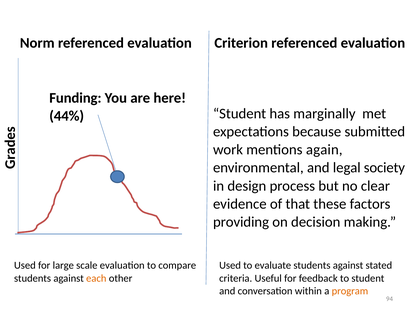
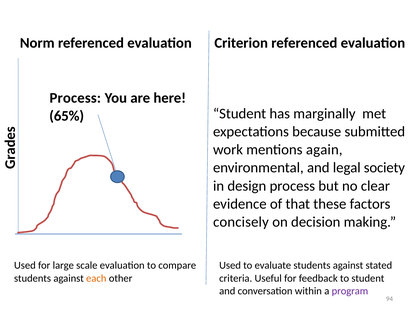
Funding: Funding -> Process (75, 98)
44%: 44% -> 65% (67, 116)
providing: providing -> concisely (241, 222)
program colour: orange -> purple (350, 292)
